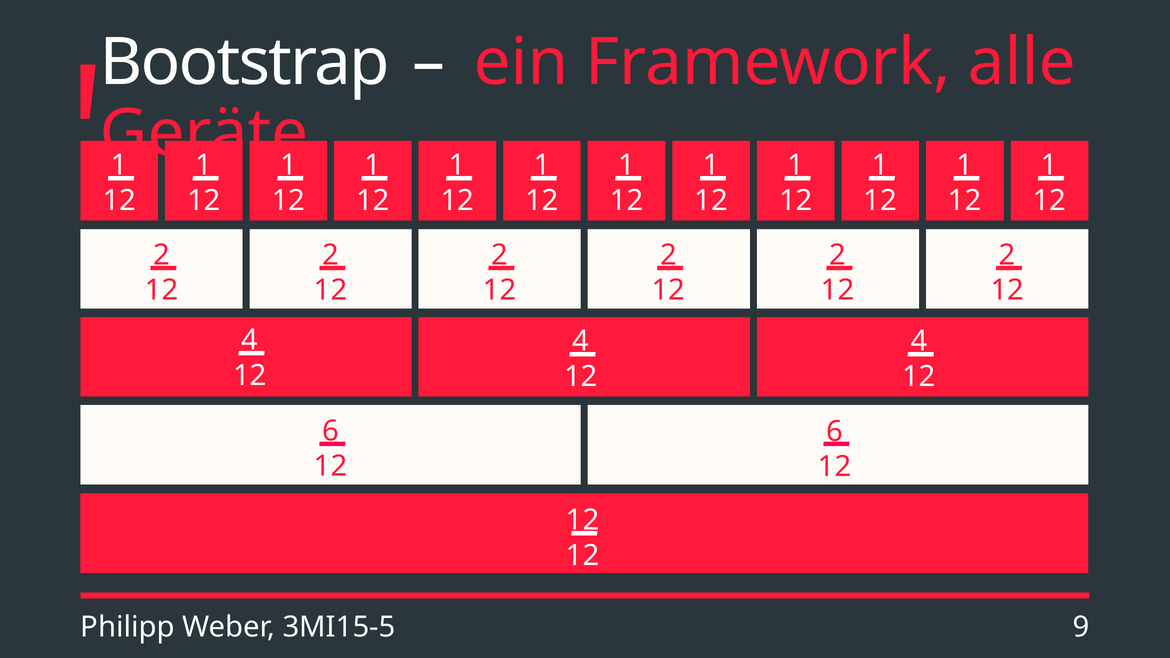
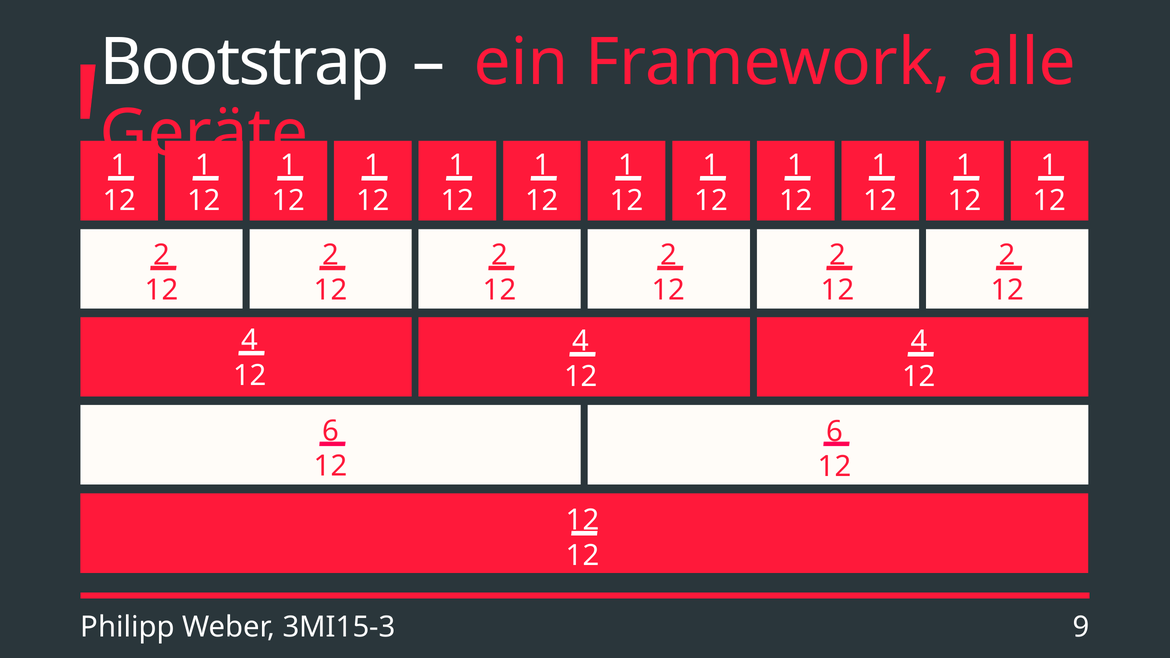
3MI15-5: 3MI15-5 -> 3MI15-3 (339, 627)
